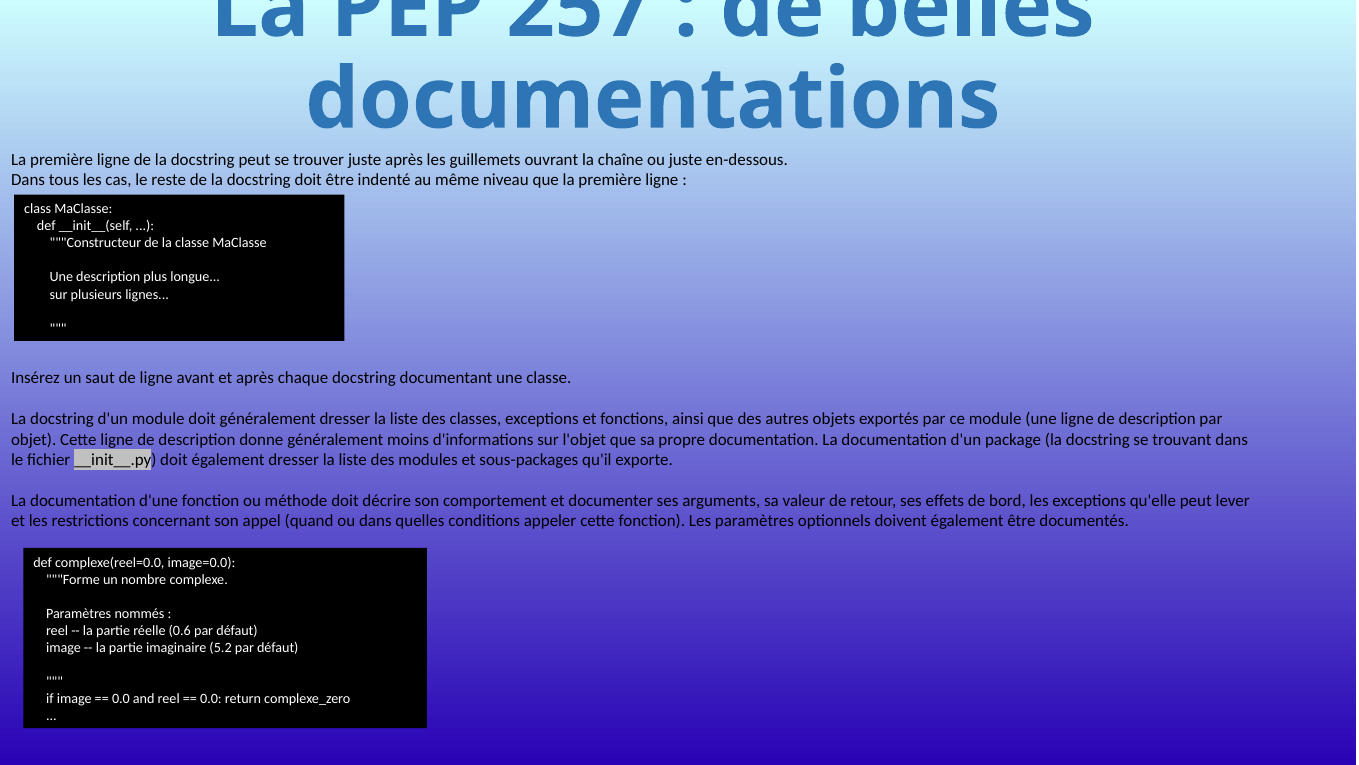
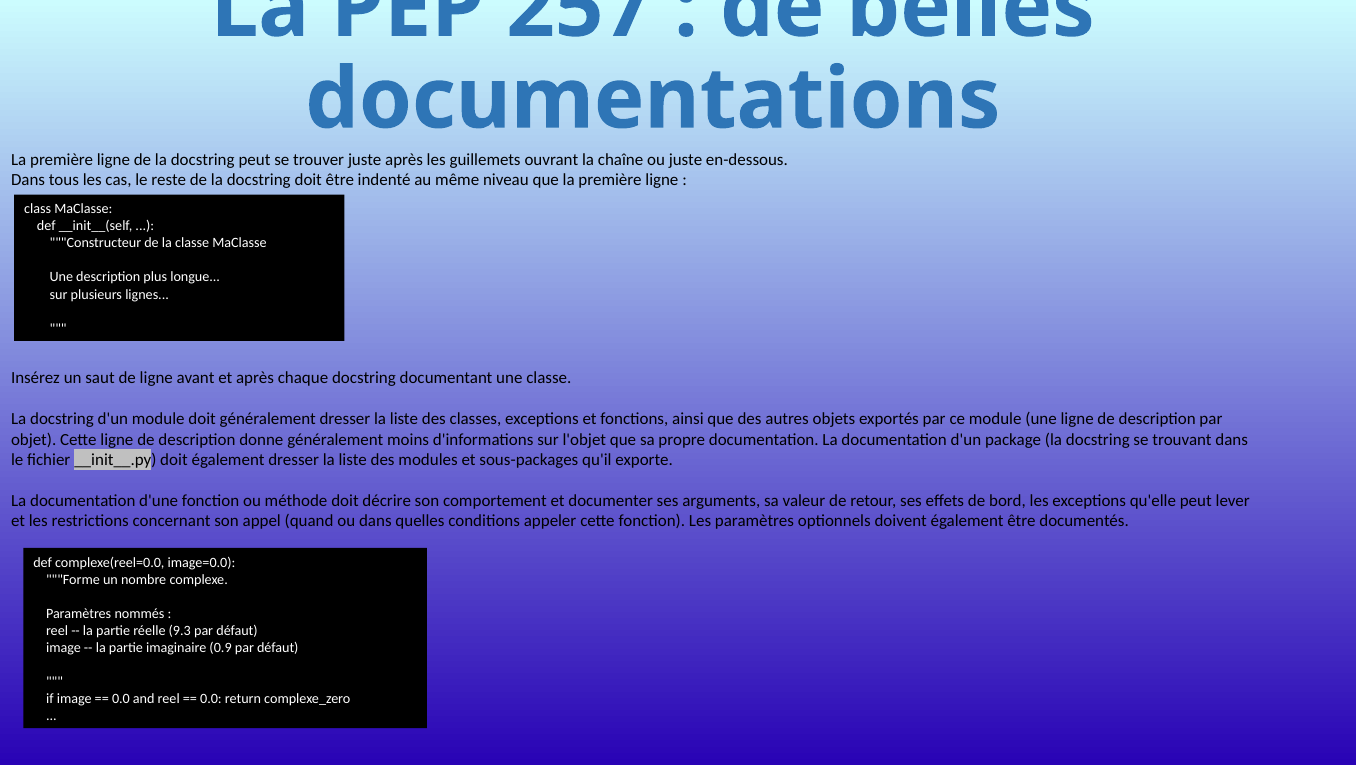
0.6: 0.6 -> 9.3 (180, 630)
5.2: 5.2 -> 0.9 (221, 647)
